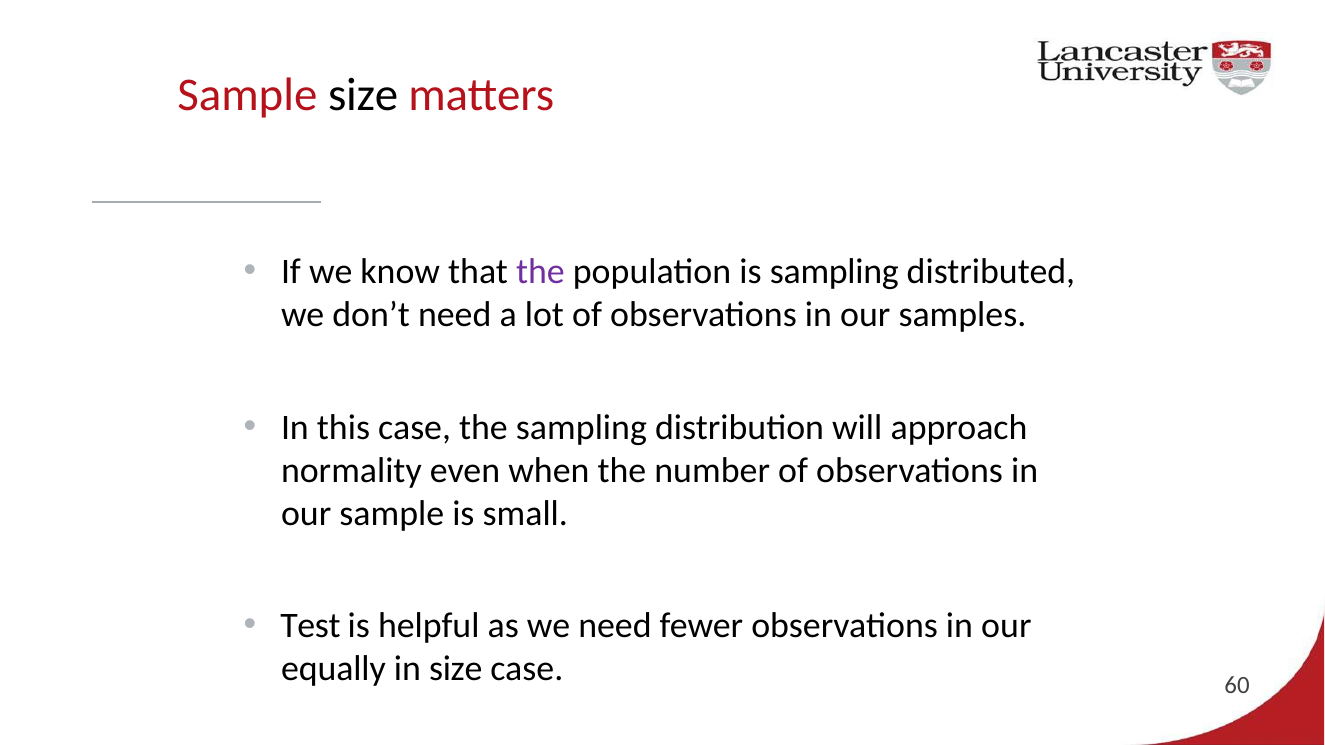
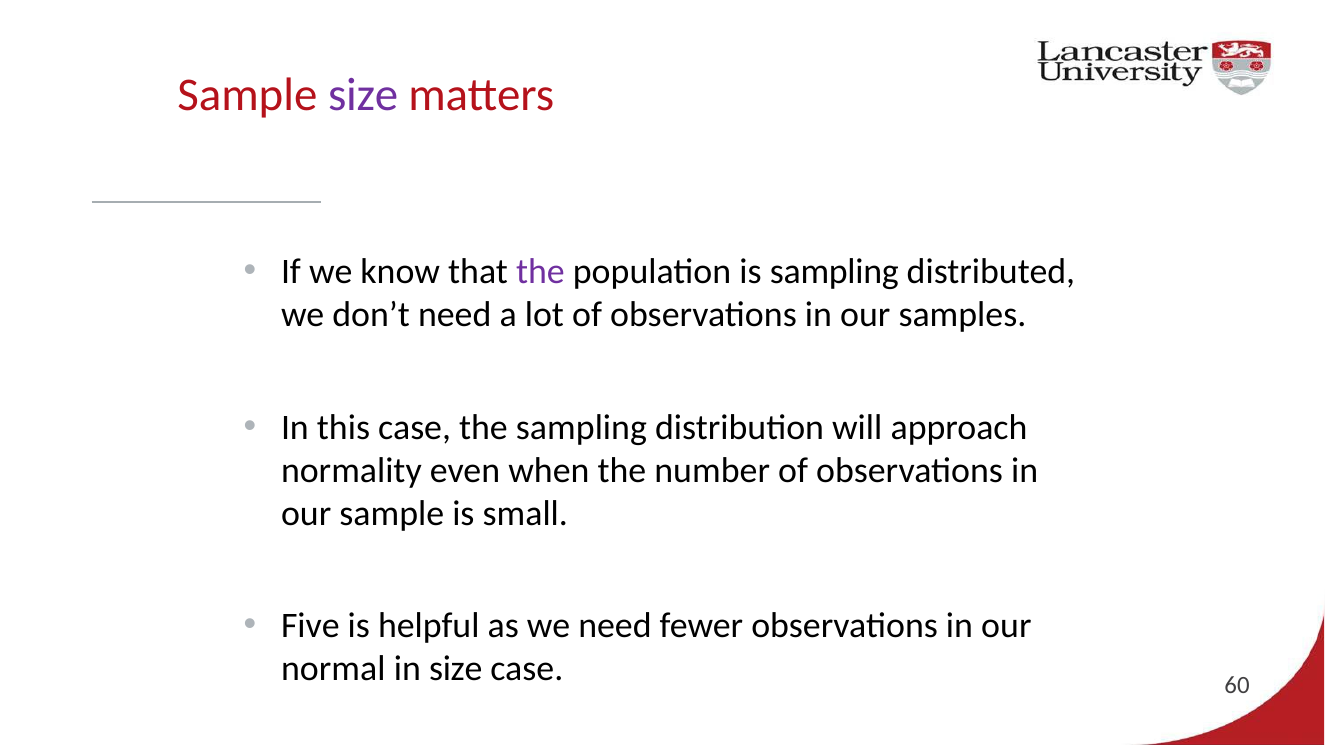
size colour: black -> purple (363, 95)
Test: Test -> Five (310, 626)
equally: equally -> normal (333, 669)
